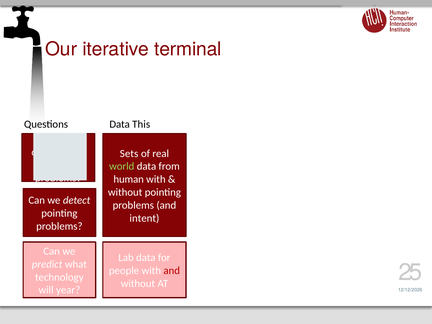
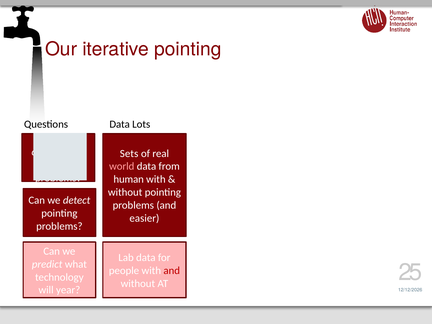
iterative terminal: terminal -> pointing (188, 49)
This: This -> Lots (141, 124)
world colour: light green -> pink (122, 166)
intent: intent -> easier (144, 218)
